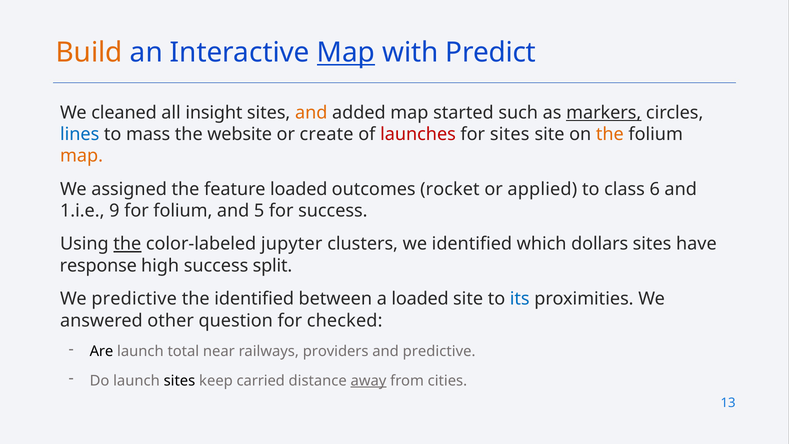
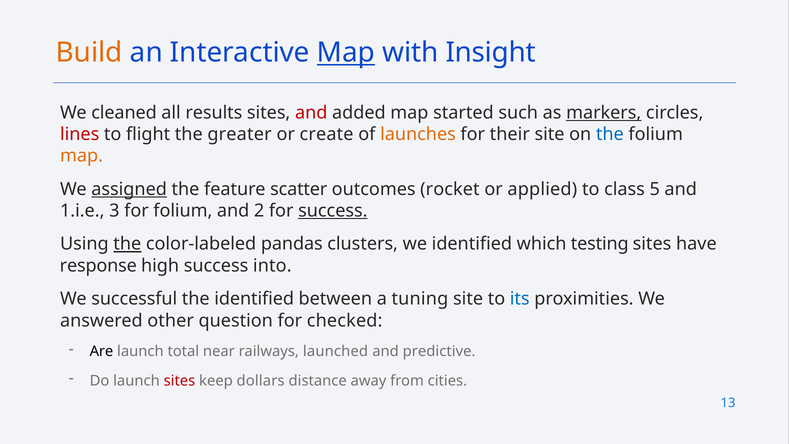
Predict: Predict -> Insight (491, 53)
insight: insight -> results (214, 113)
and colour: orange -> red (311, 113)
lines colour: blue -> red (80, 134)
mass: mass -> flight (148, 134)
website: website -> greater (240, 134)
launches colour: red -> orange (418, 134)
for sites: sites -> their (510, 134)
the colour: orange -> blue (610, 134)
assigned underline: none -> present (129, 189)
feature loaded: loaded -> scatter (299, 189)
6: 6 -> 5 (655, 189)
9: 9 -> 3 (114, 211)
5: 5 -> 2 (259, 211)
success underline: none -> present (333, 211)
jupyter: jupyter -> pandas (292, 244)
dollars: dollars -> testing (600, 244)
split: split -> into (272, 266)
We predictive: predictive -> successful (134, 299)
a loaded: loaded -> tuning (420, 299)
providers: providers -> launched (336, 351)
sites colour: black -> red (179, 381)
carried: carried -> dollars (261, 381)
away underline: present -> none (368, 381)
